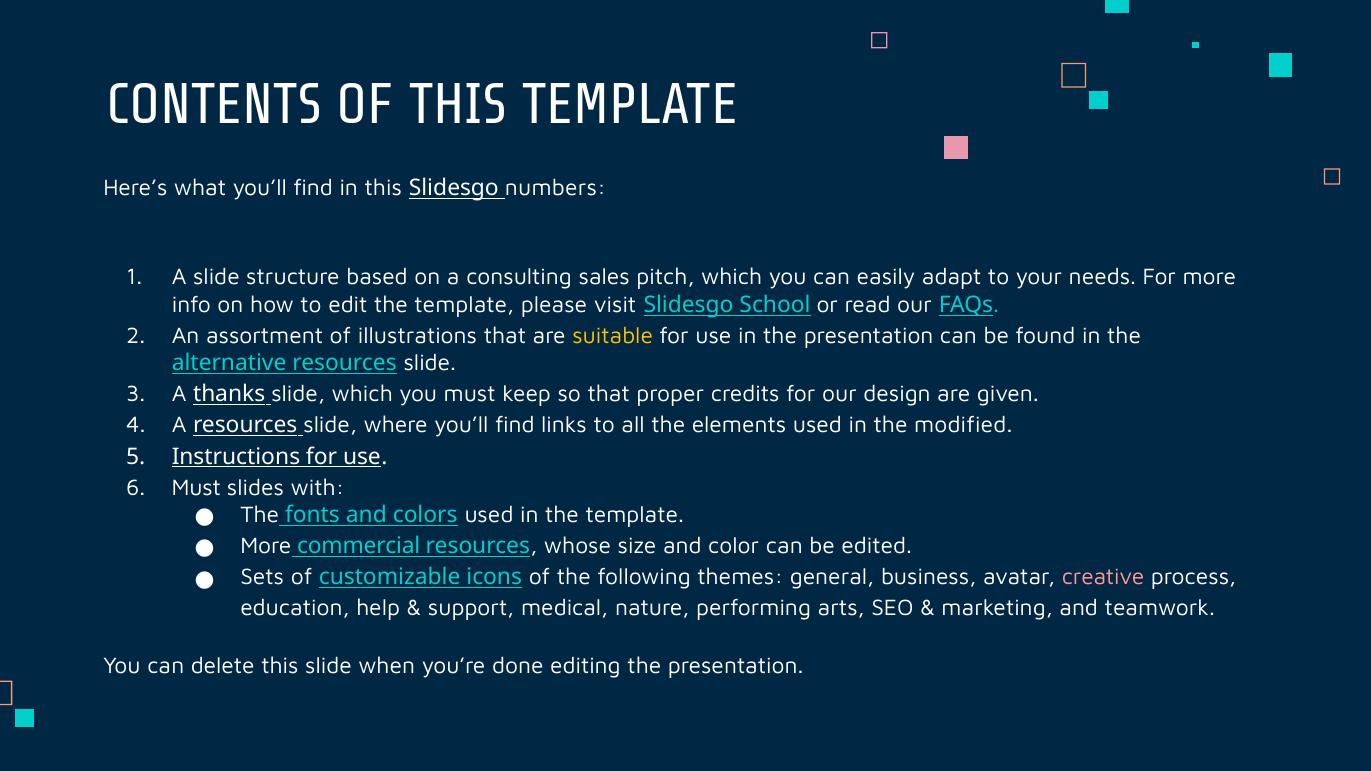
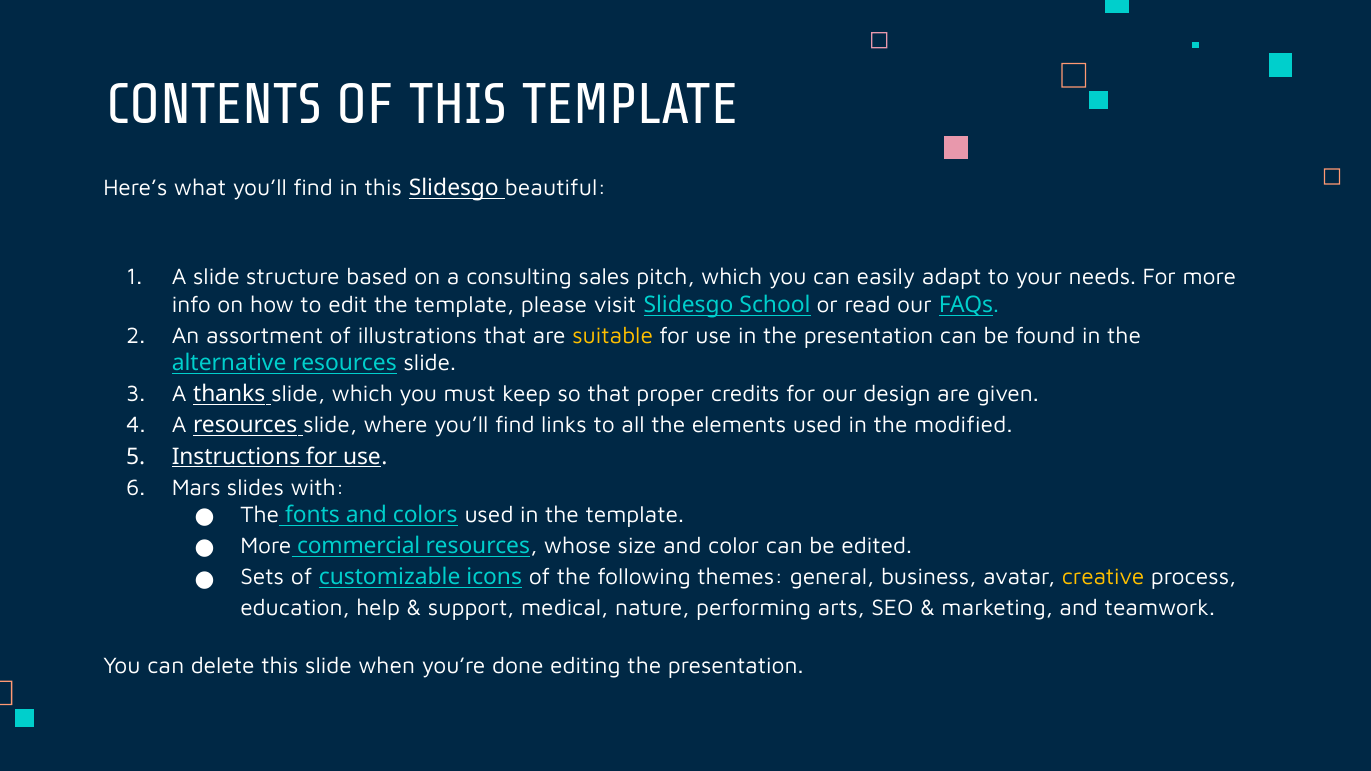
numbers: numbers -> beautiful (556, 188)
Must: Must -> Mars (196, 488)
creative colour: pink -> yellow (1103, 577)
